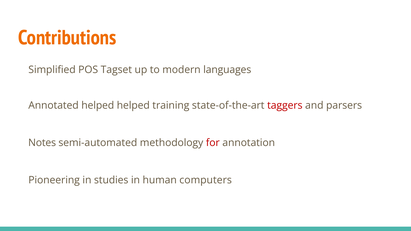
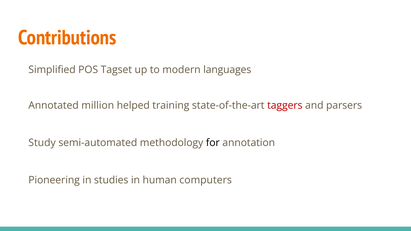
Annotated helped: helped -> million (98, 105)
Notes: Notes -> Study (42, 143)
for colour: red -> black (213, 143)
